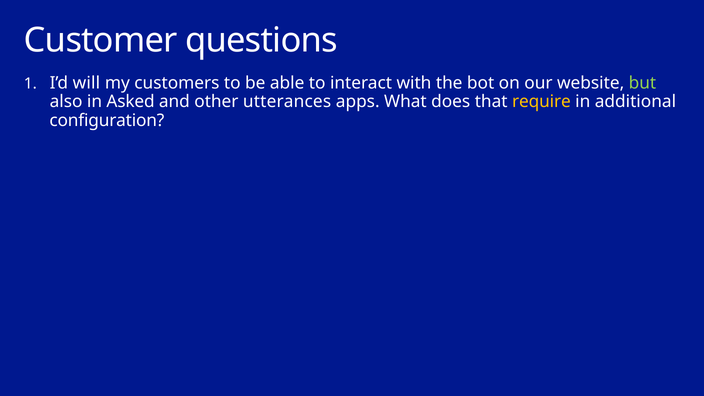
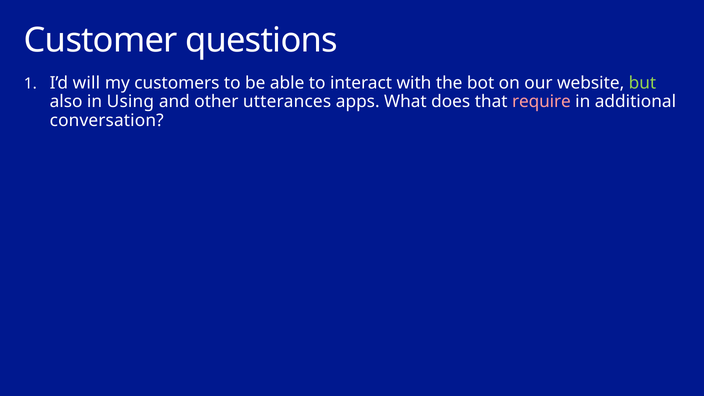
Asked: Asked -> Using (130, 102)
require colour: yellow -> pink (541, 102)
configuration: configuration -> conversation (107, 120)
